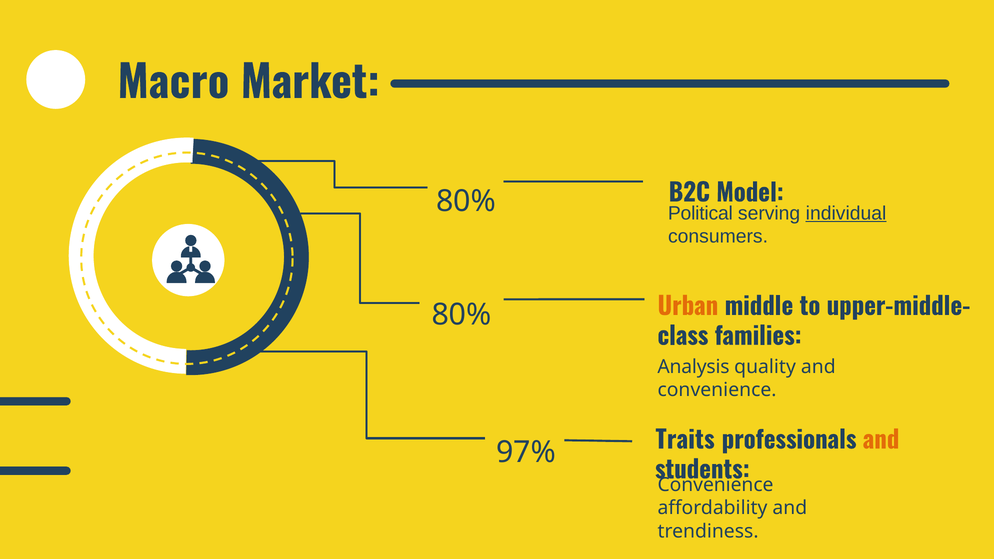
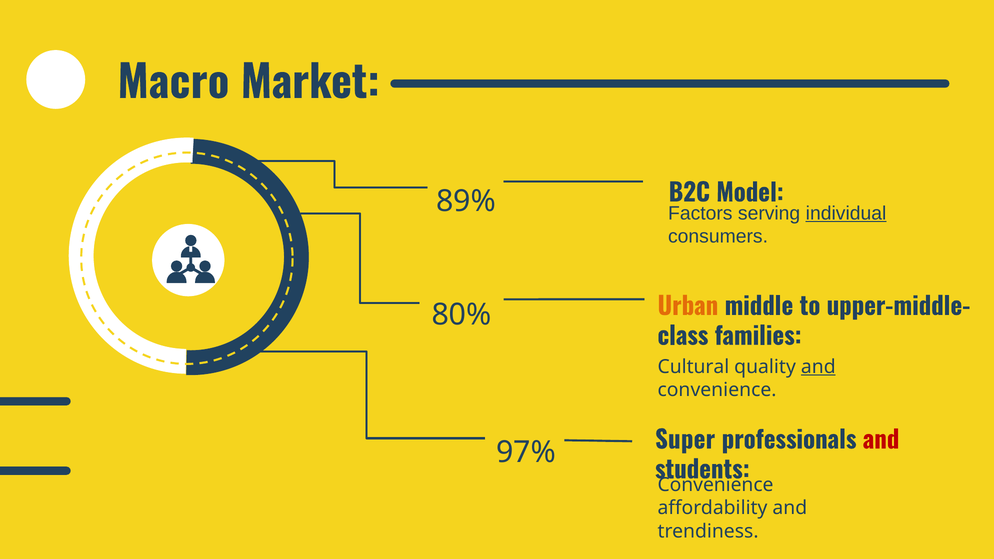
80%: 80% -> 89% (466, 201)
Political: Political -> Factors (700, 213)
Analysis: Analysis -> Cultural (693, 367)
and underline: none -> present (818, 367)
Traits: Traits -> Super (685, 440)
and colour: orange -> red (881, 440)
